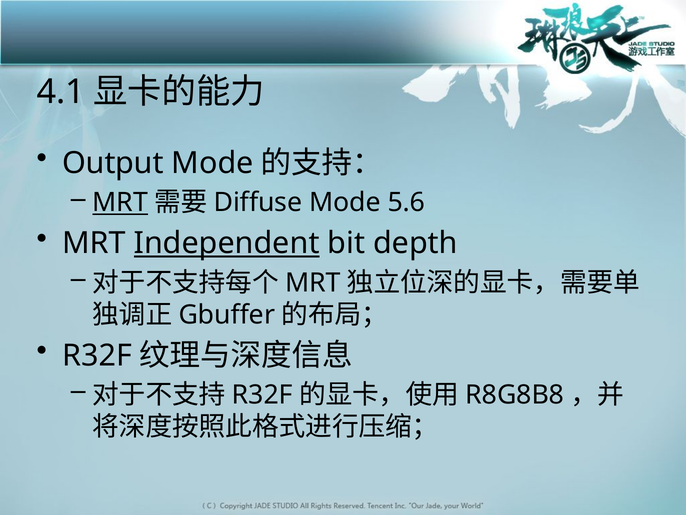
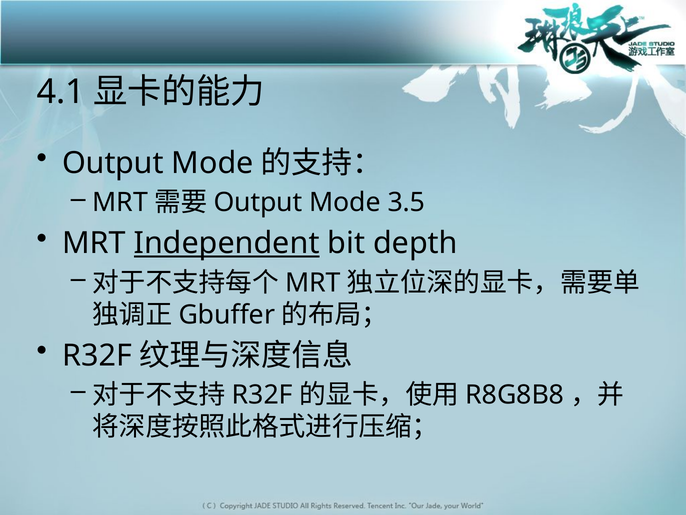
MRT underline: present -> none (120, 202)
Diffuse: Diffuse -> Output (258, 202)
5.6: 5.6 -> 3.5 (406, 202)
